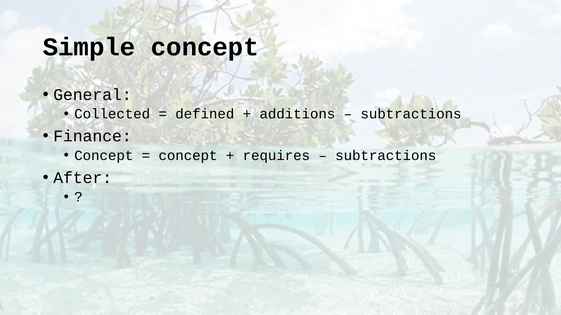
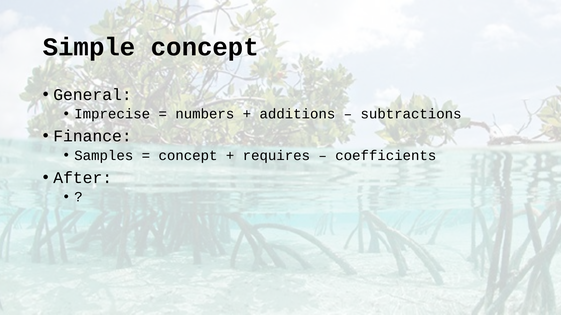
Collected: Collected -> Imprecise (112, 114)
defined: defined -> numbers (205, 114)
Concept: Concept -> Samples (104, 156)
subtractions: subtractions -> coefficients (386, 156)
